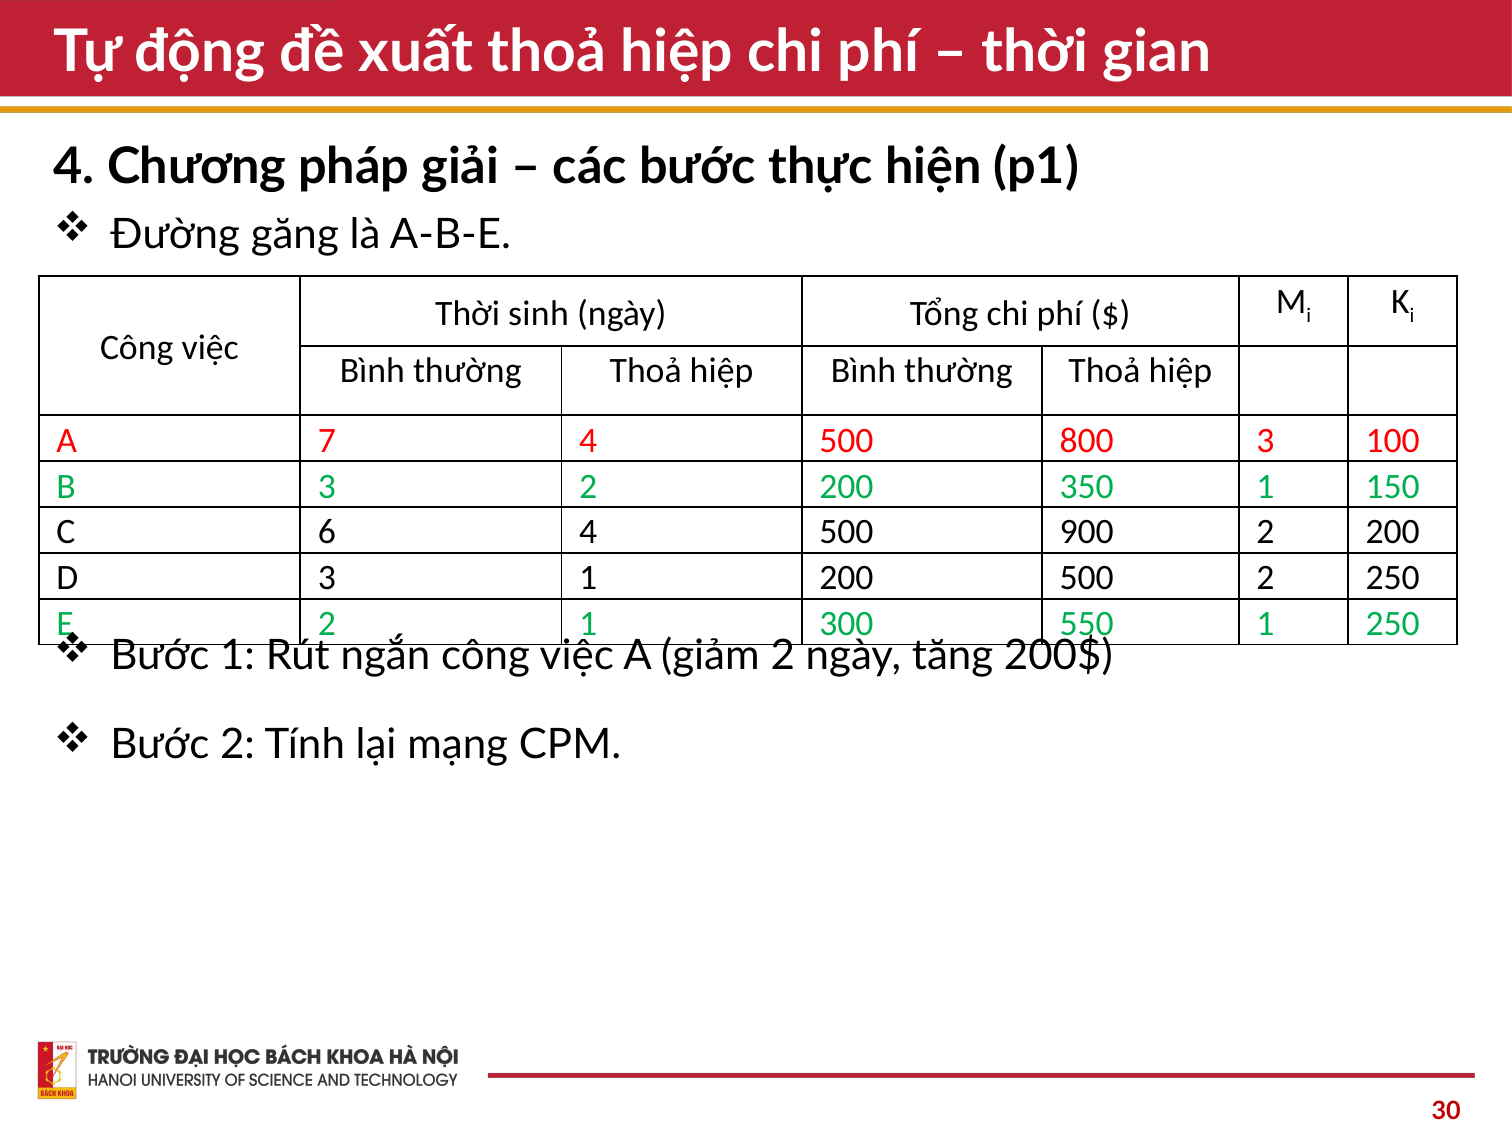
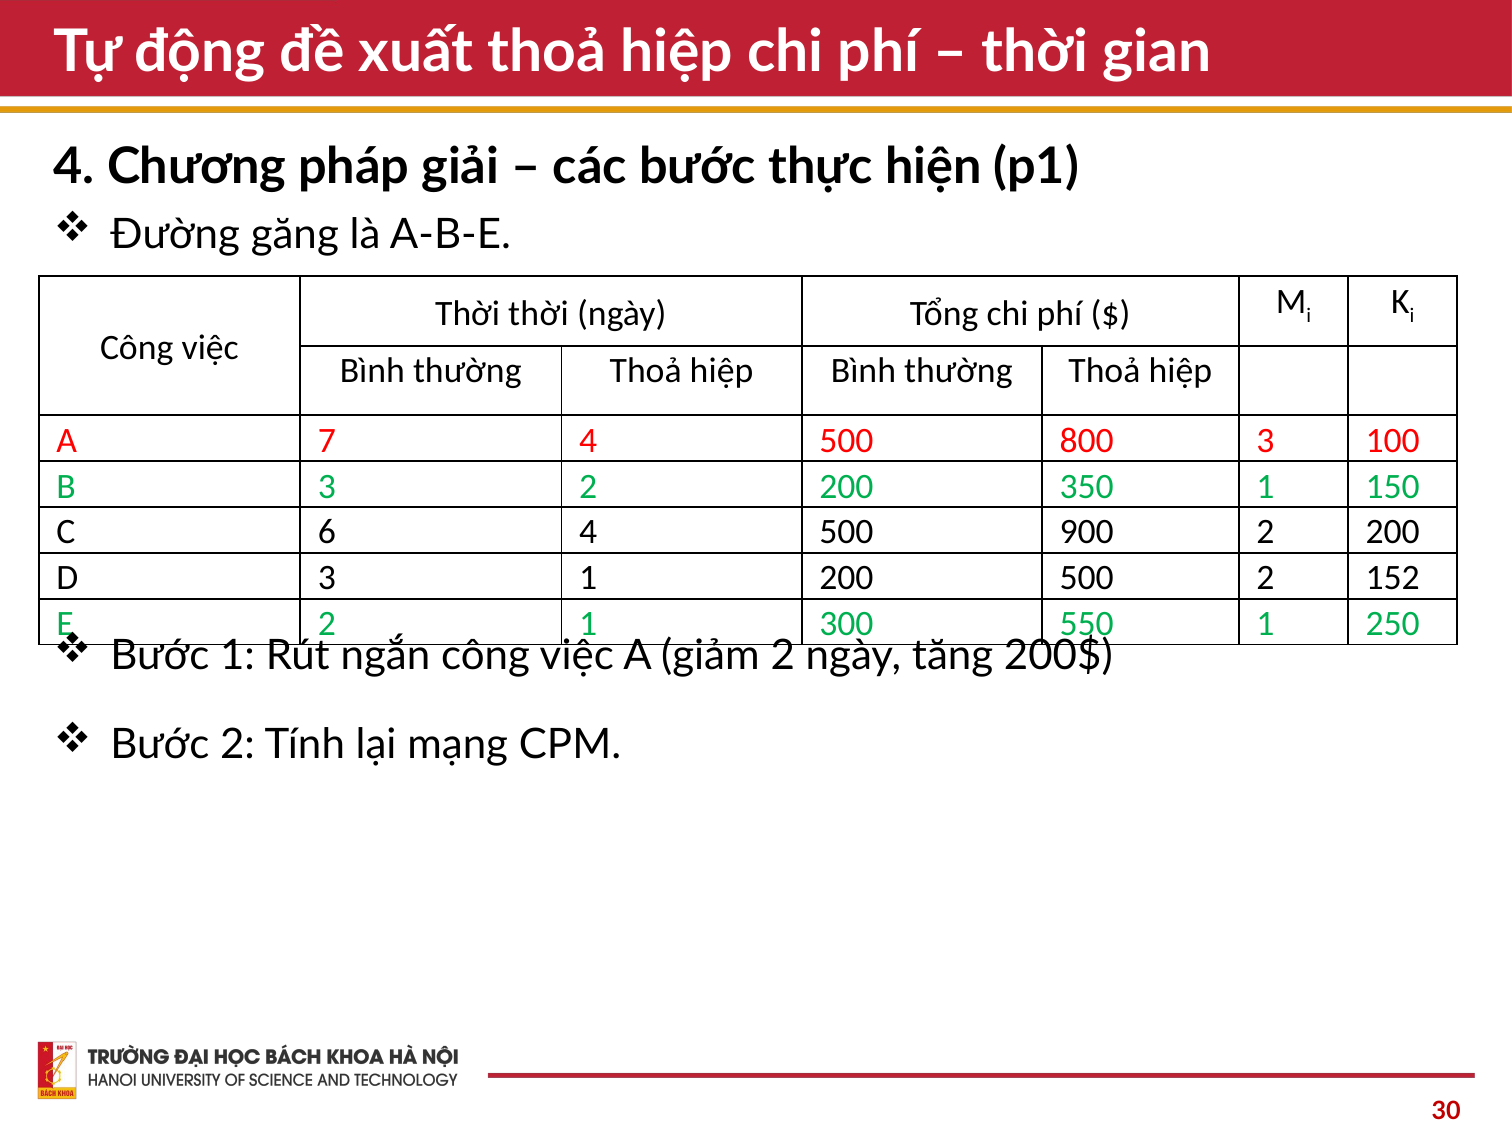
Thời sinh: sinh -> thời (538, 313)
2 250: 250 -> 152 (1393, 578)
